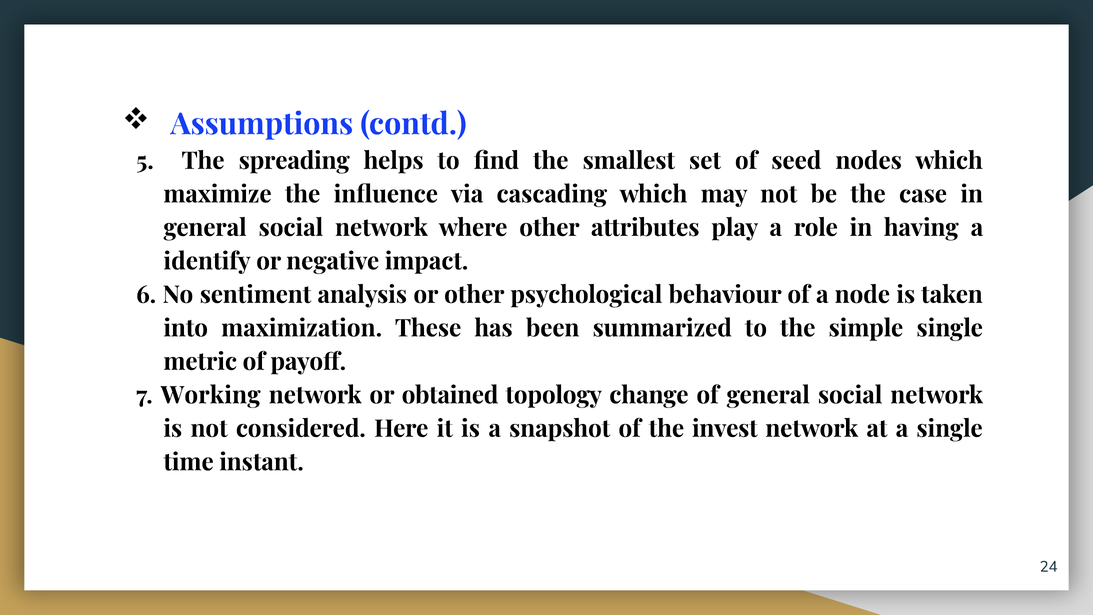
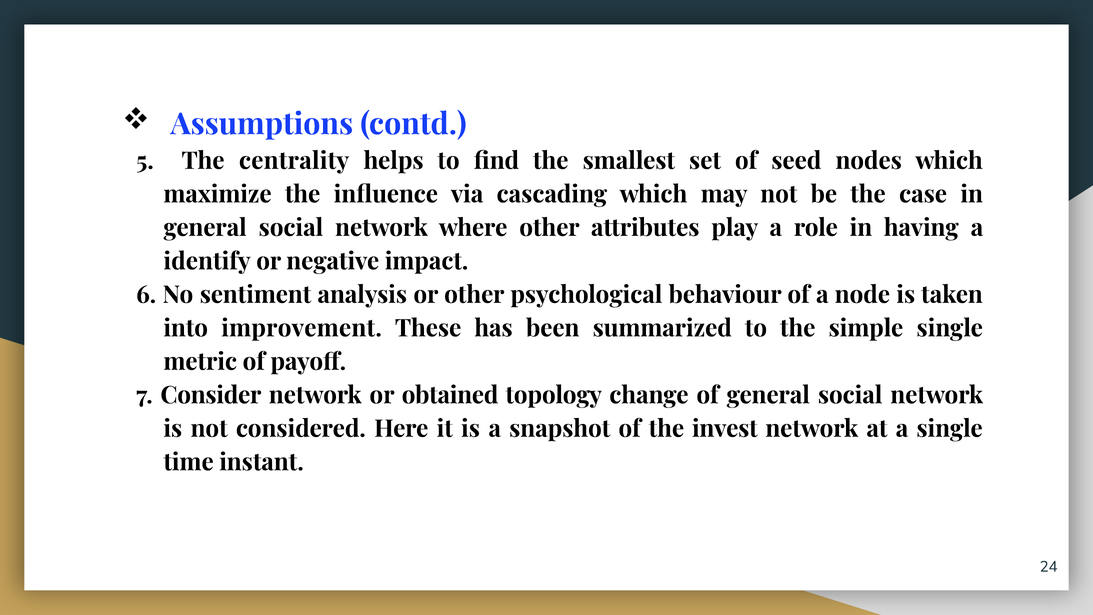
spreading: spreading -> centrality (294, 161)
maximization: maximization -> improvement (302, 328)
Working: Working -> Consider (211, 395)
